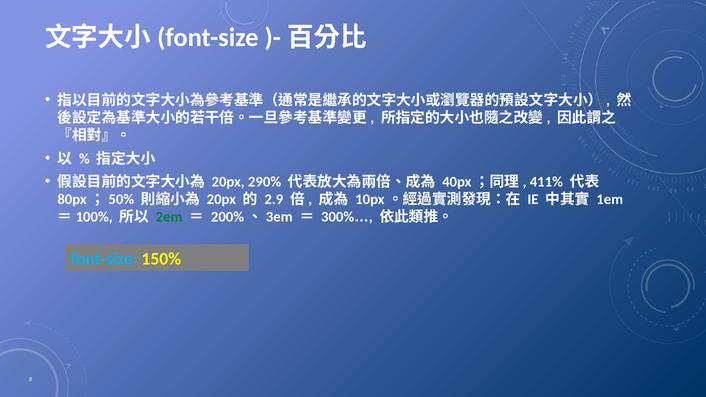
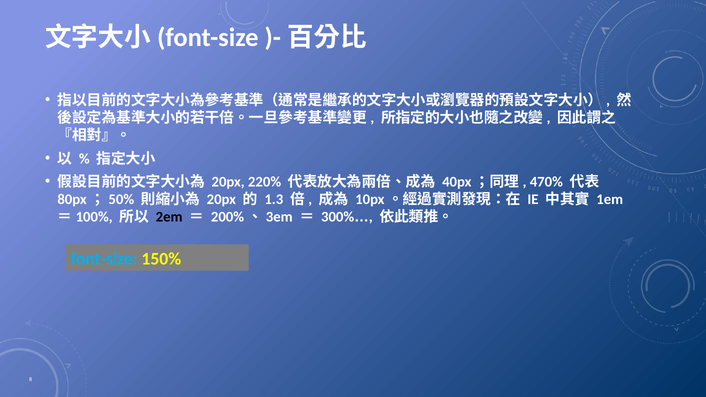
290%: 290% -> 220% (265, 182)
411%: 411% -> 470% (546, 182)
2.9: 2.9 -> 1.3 (274, 200)
2em colour: green -> black (169, 217)
